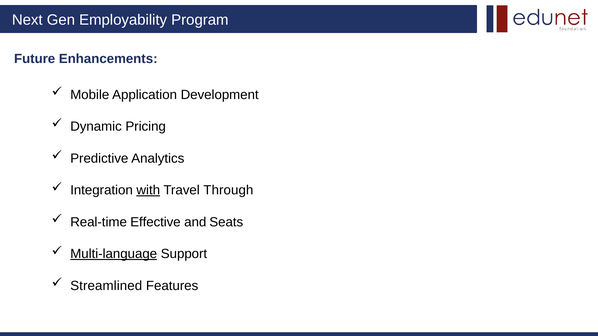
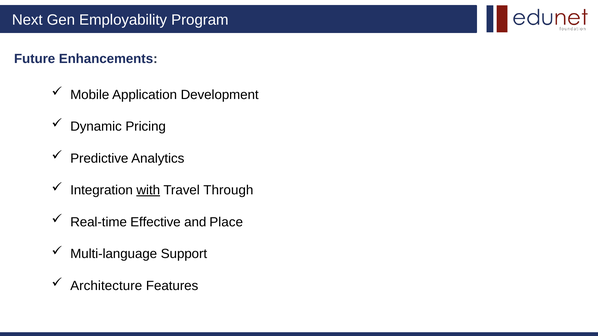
Seats: Seats -> Place (226, 222)
Multi-language underline: present -> none (114, 254)
Streamlined: Streamlined -> Architecture (106, 286)
